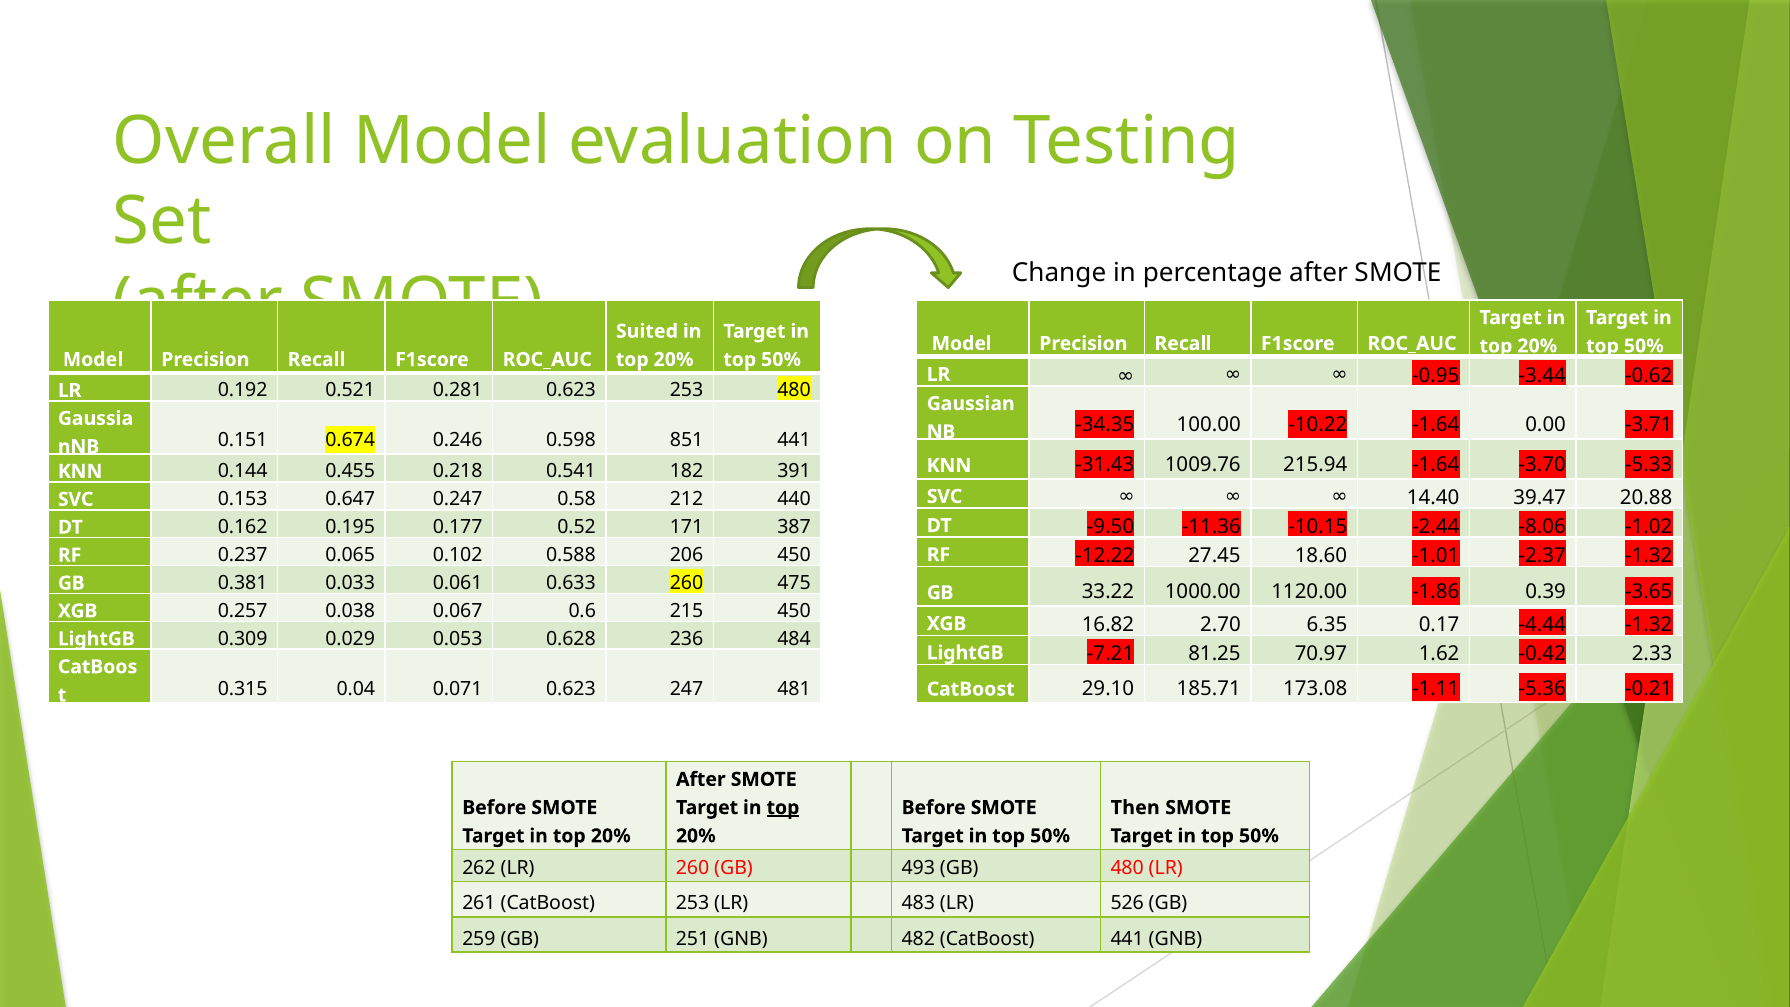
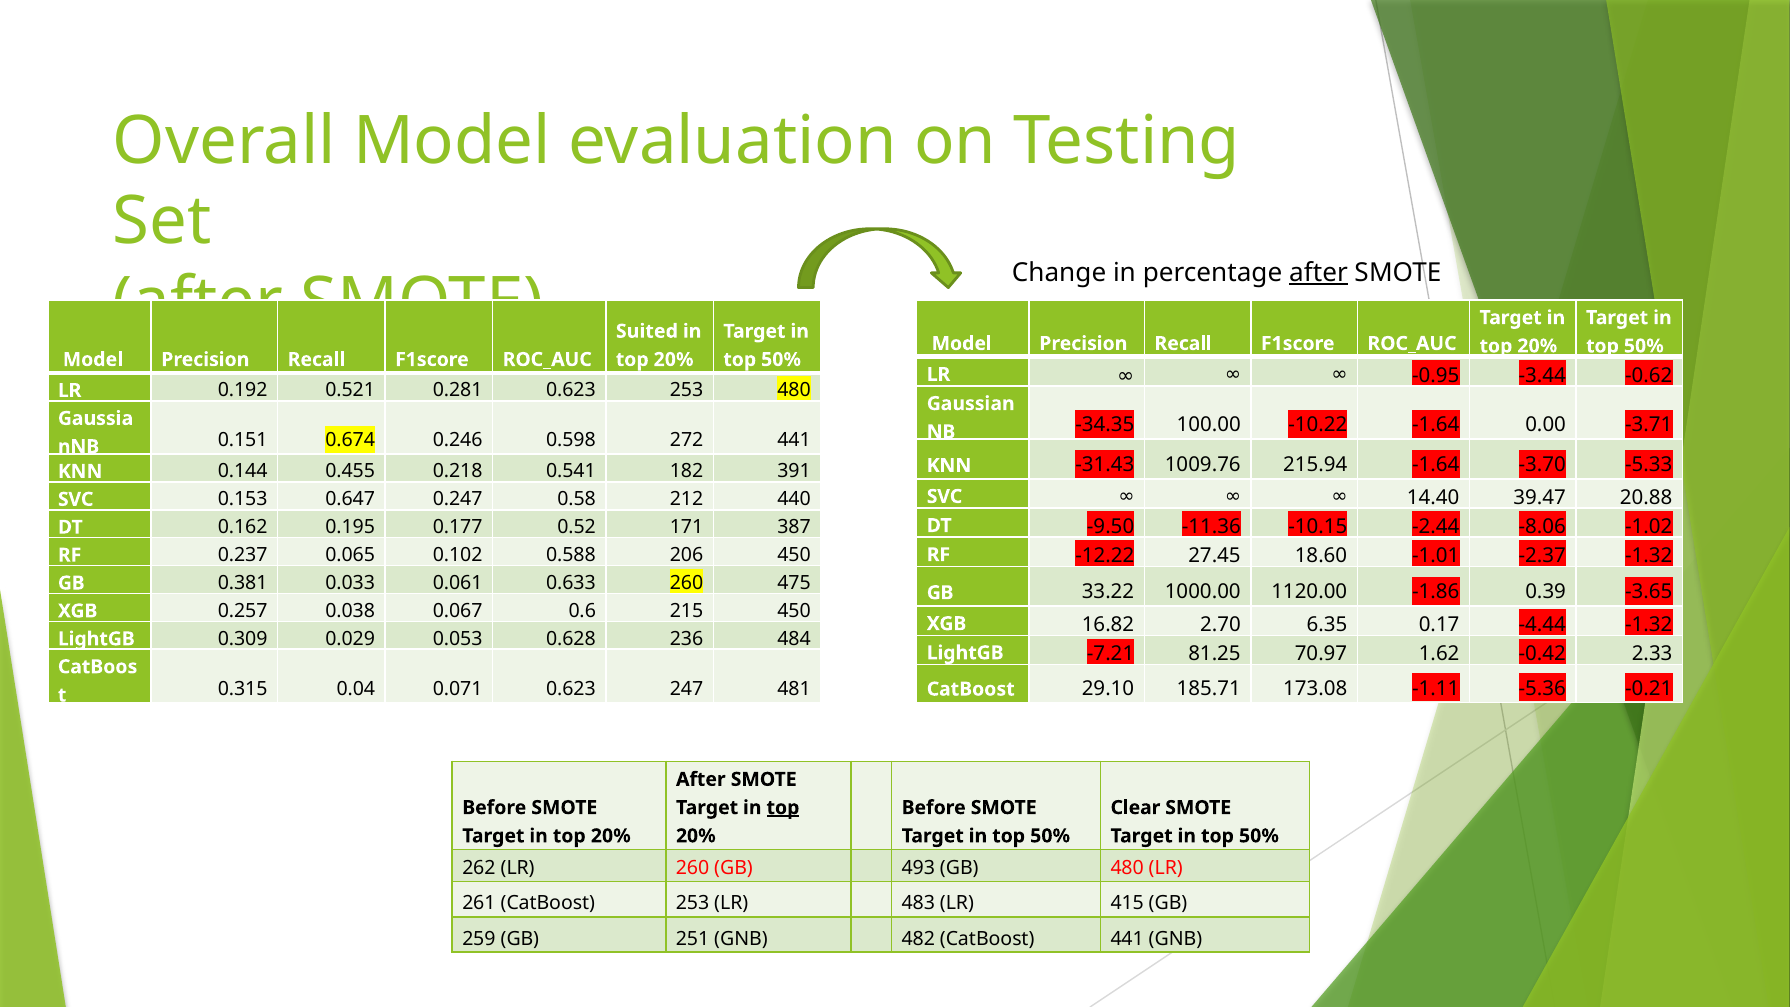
after underline: none -> present (1319, 273)
851: 851 -> 272 (687, 440)
Then: Then -> Clear (1135, 808)
526: 526 -> 415 (1127, 903)
